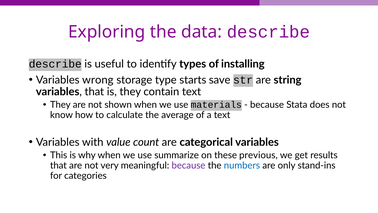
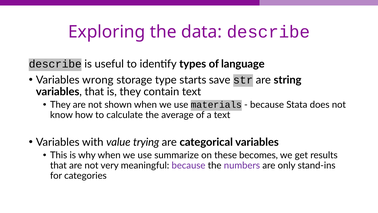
installing: installing -> language (243, 64)
count: count -> trying (146, 142)
previous: previous -> becomes (259, 155)
numbers colour: blue -> purple (242, 165)
